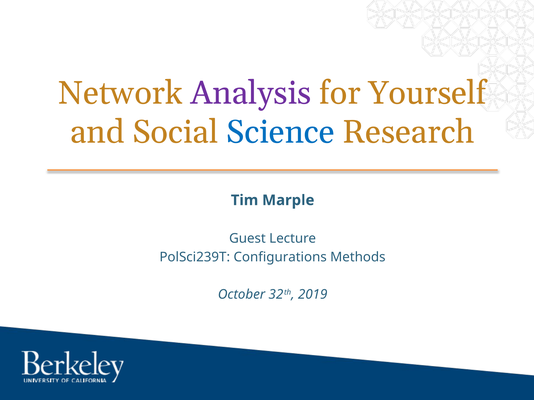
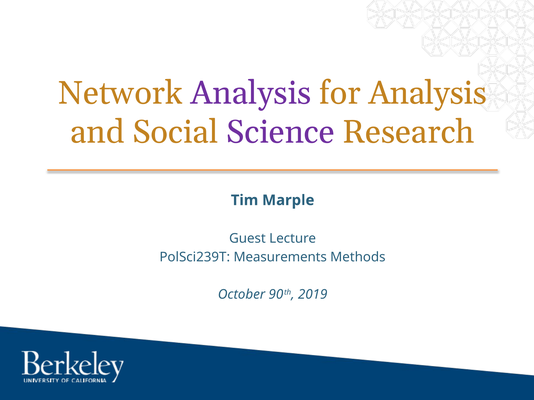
for Yourself: Yourself -> Analysis (428, 93)
Science colour: blue -> purple (280, 132)
Configurations: Configurations -> Measurements (280, 257)
32: 32 -> 90 (276, 295)
